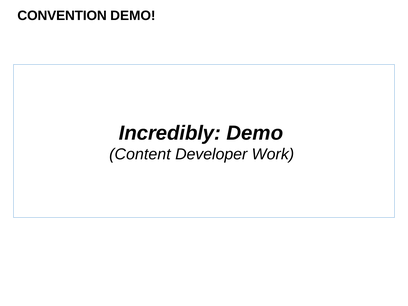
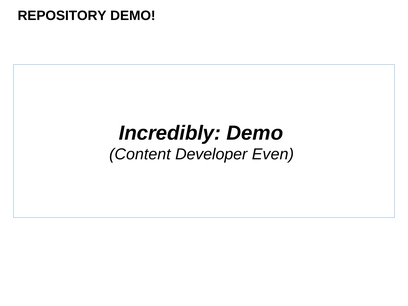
CONVENTION: CONVENTION -> REPOSITORY (62, 16)
Work: Work -> Even (273, 154)
